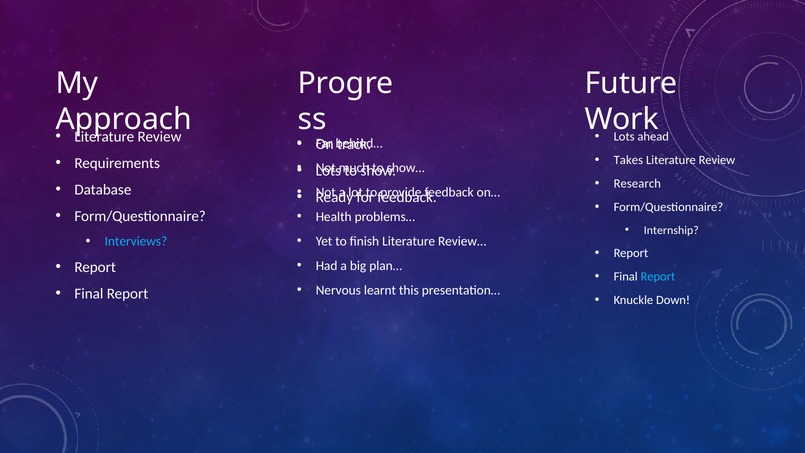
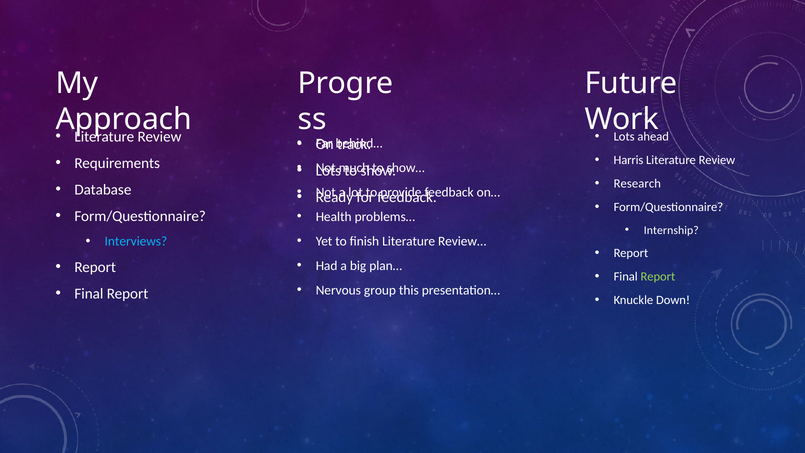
Takes: Takes -> Harris (628, 160)
Report colour: light blue -> light green (658, 277)
learnt: learnt -> group (380, 290)
